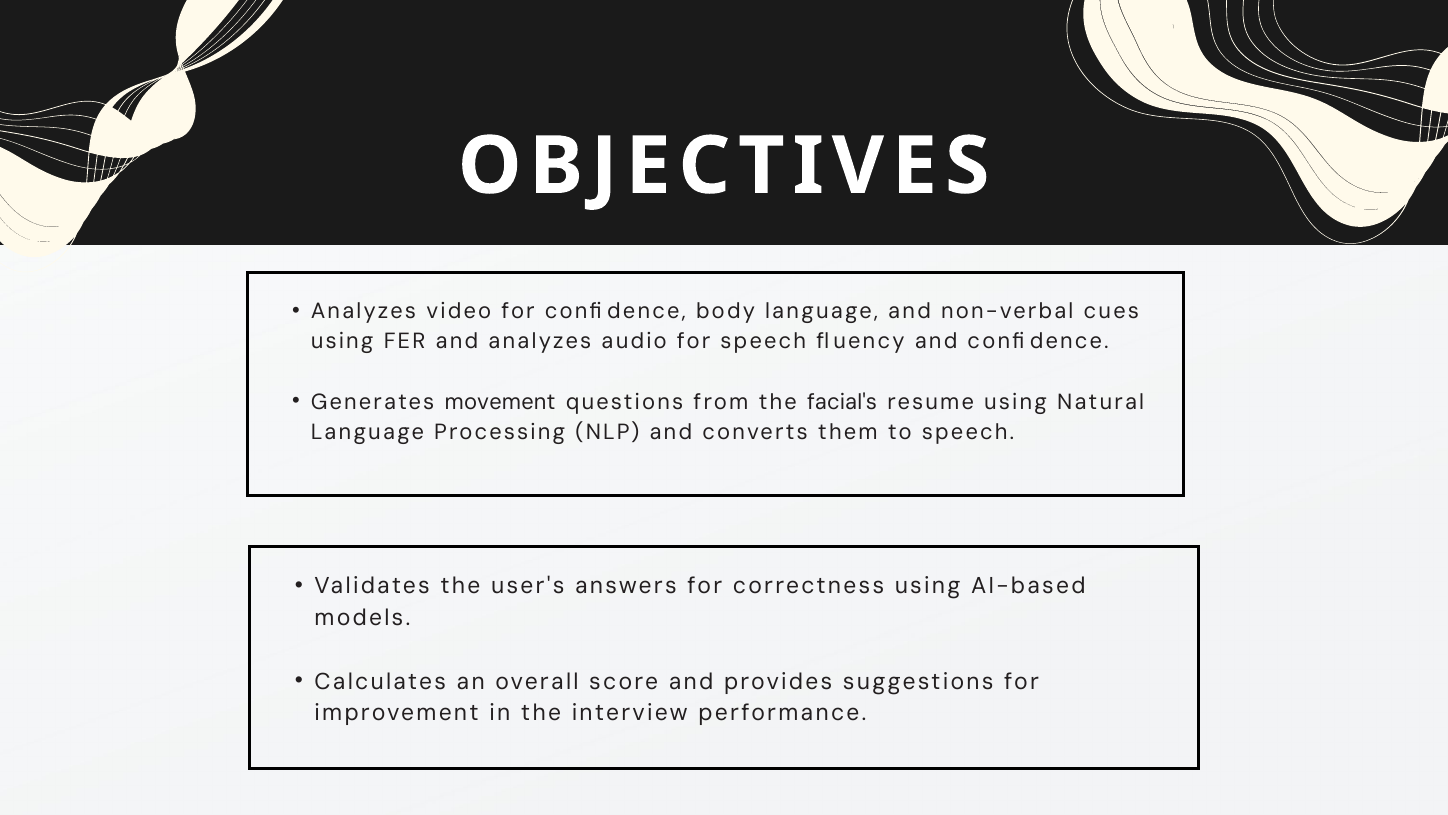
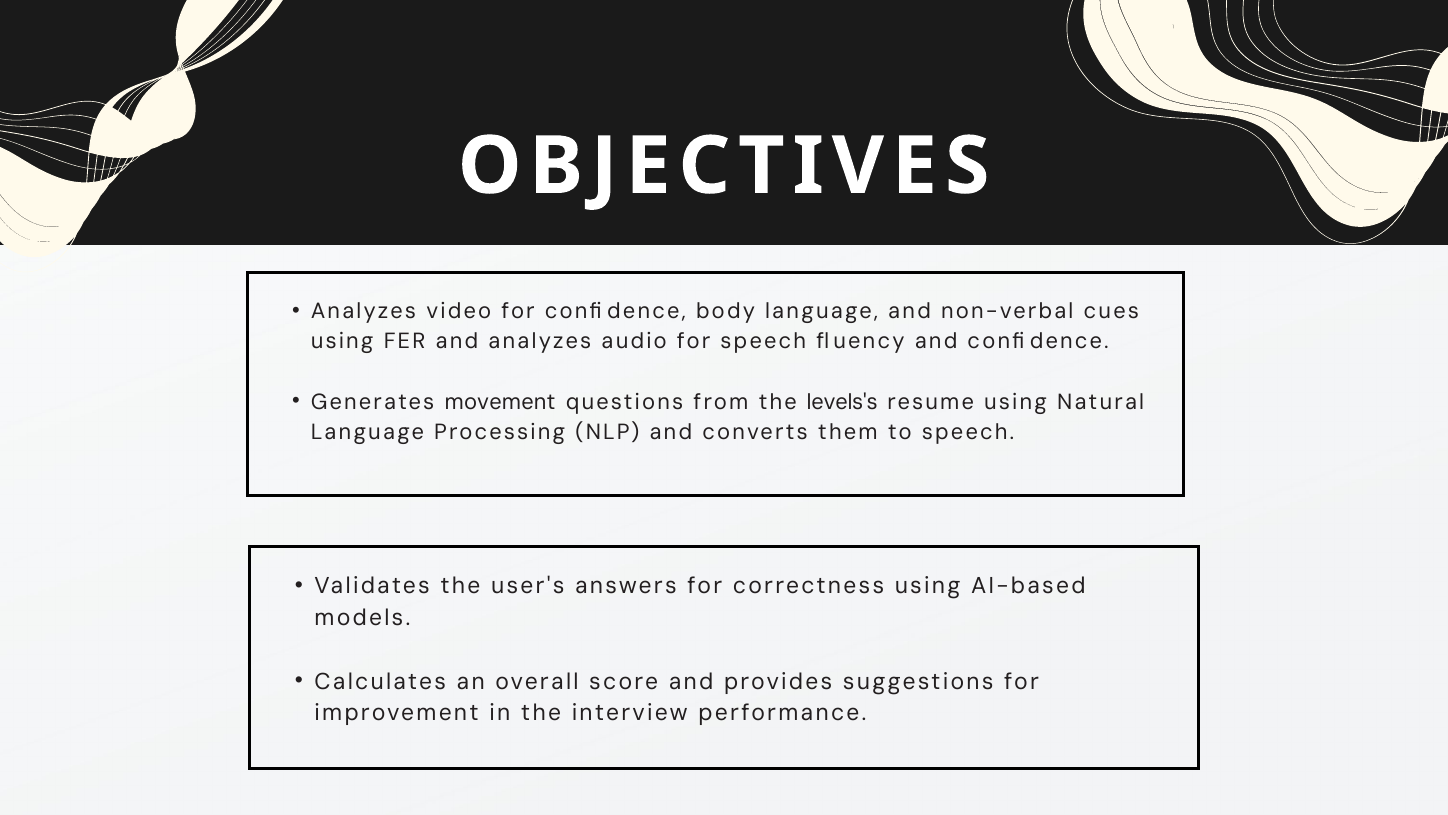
facial's: facial's -> levels's (842, 402)
